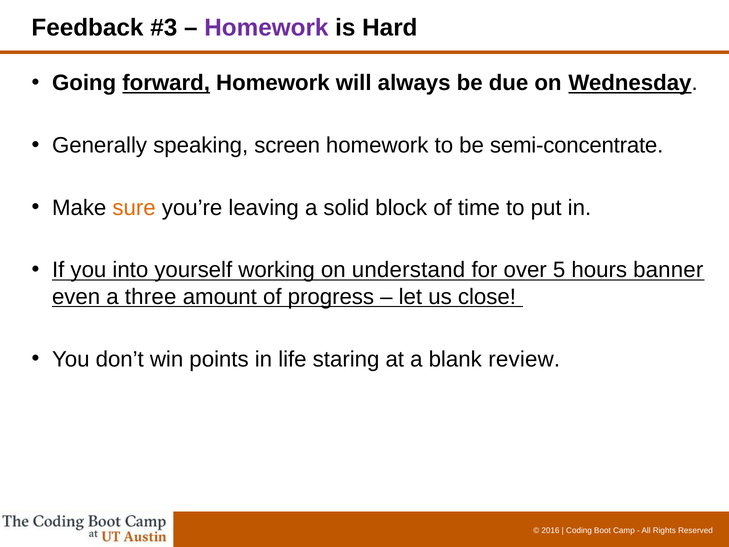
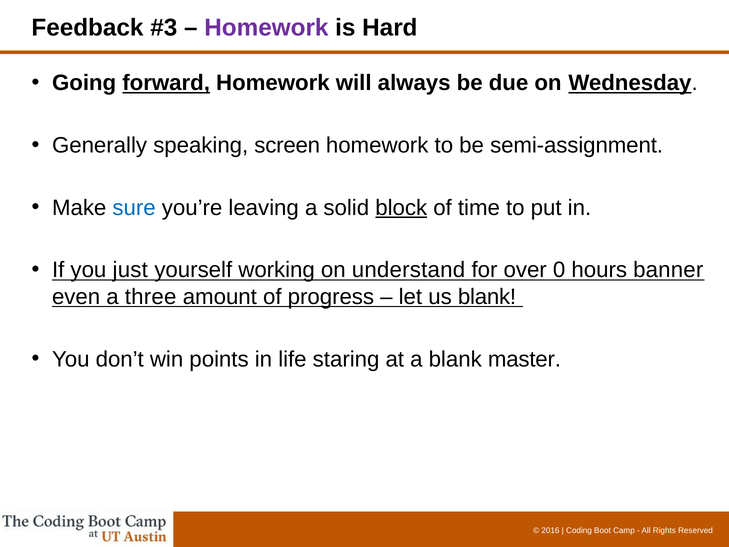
semi-concentrate: semi-concentrate -> semi-assignment (577, 145)
sure colour: orange -> blue (134, 208)
block underline: none -> present (401, 208)
into: into -> just (130, 270)
5: 5 -> 0 (559, 270)
us close: close -> blank (487, 297)
review: review -> master (524, 359)
